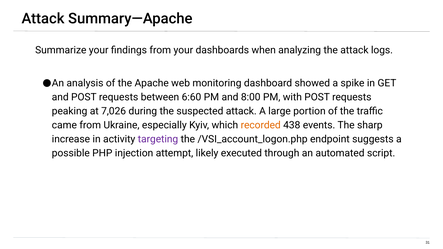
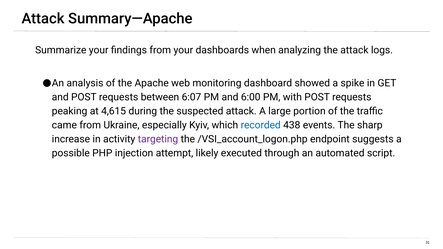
6:60: 6:60 -> 6:07 (191, 97)
8:00: 8:00 -> 6:00 (251, 97)
7,026: 7,026 -> 4,615 (114, 111)
recorded colour: orange -> blue (261, 125)
